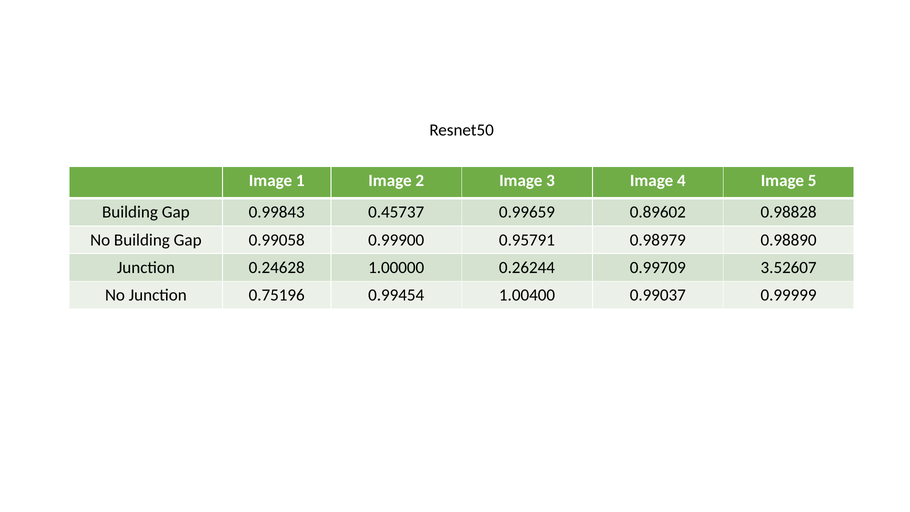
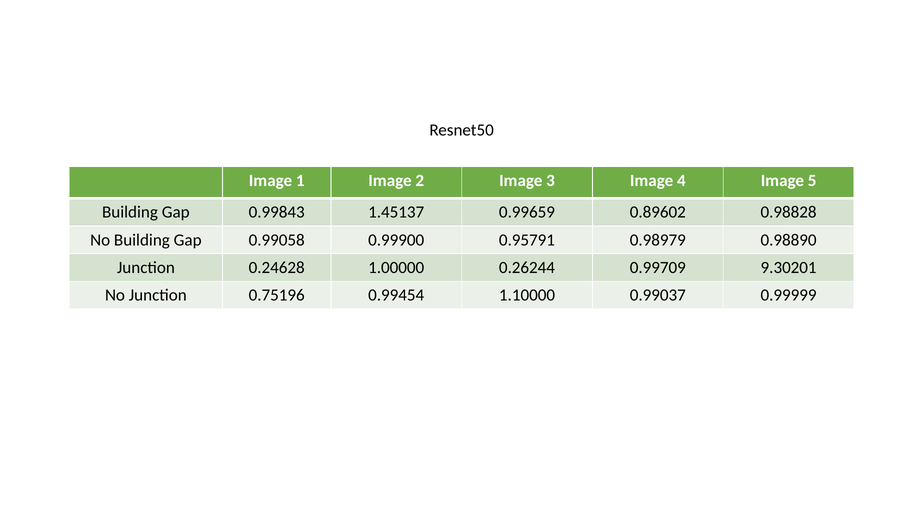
0.45737: 0.45737 -> 1.45137 (396, 212)
3.52607: 3.52607 -> 9.30201 (789, 268)
1.00400: 1.00400 -> 1.10000 (527, 295)
